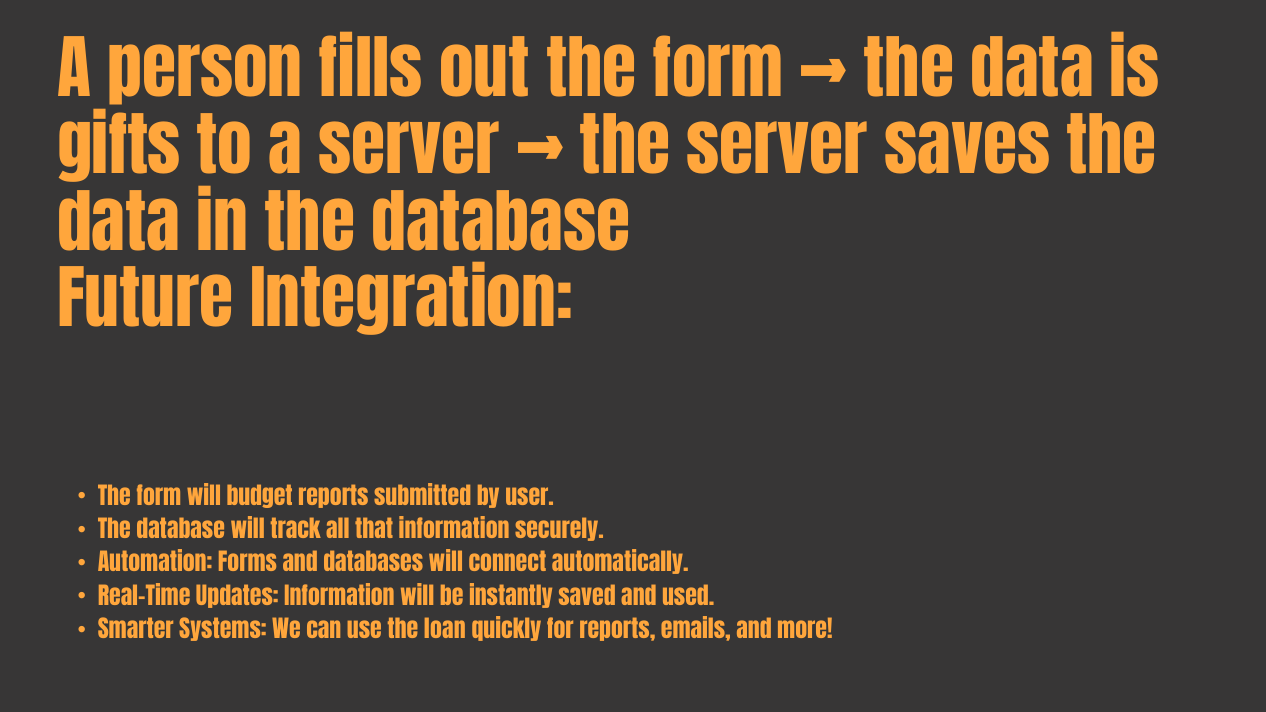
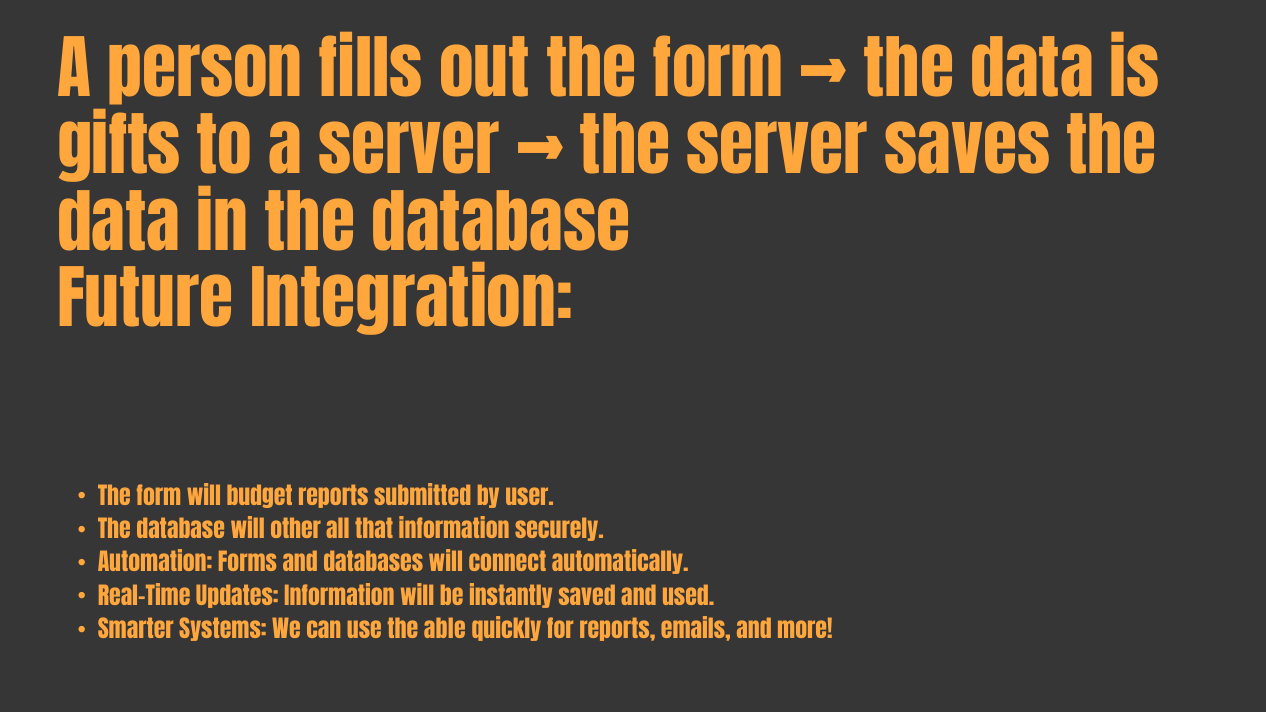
track: track -> other (296, 531)
loan: loan -> able (445, 631)
